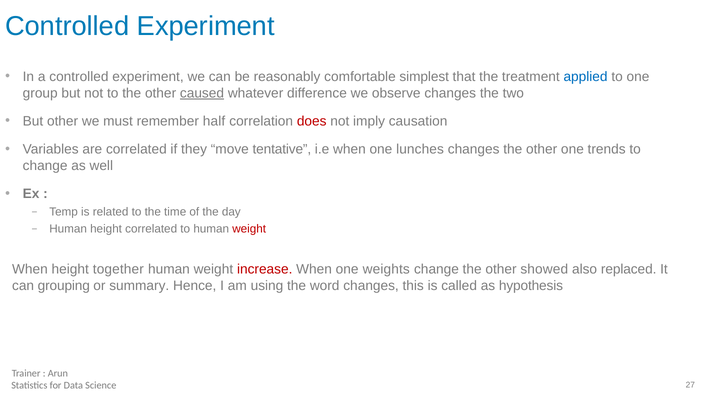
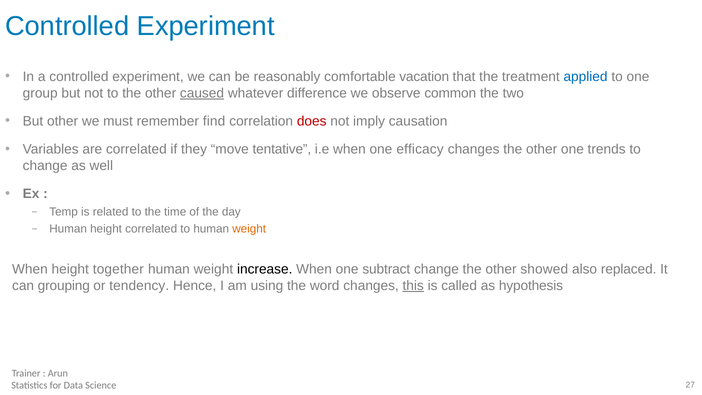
simplest: simplest -> vacation (424, 77)
observe changes: changes -> common (450, 93)
half: half -> find (214, 121)
lunches: lunches -> efficacy (420, 149)
weight colour: red -> orange (249, 229)
increase colour: red -> black (265, 269)
weights: weights -> subtract (386, 269)
summary: summary -> tendency (139, 285)
this underline: none -> present (413, 285)
